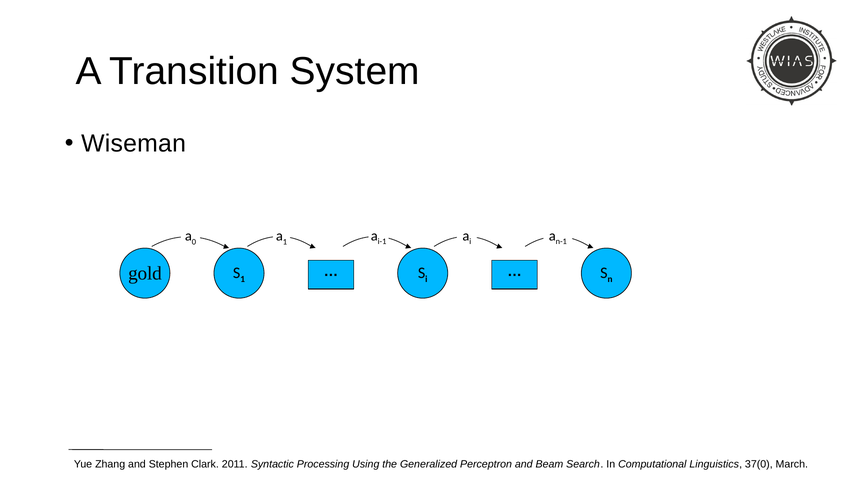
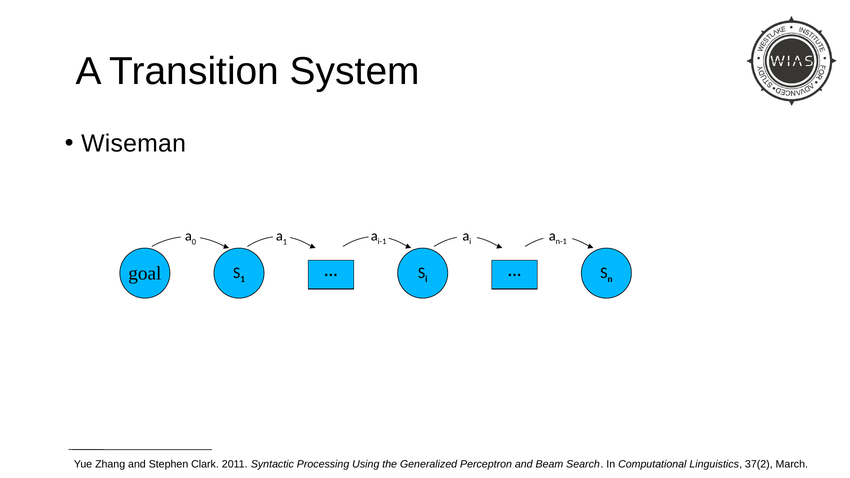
gold: gold -> goal (145, 273)
37(0: 37(0 -> 37(2 (759, 465)
